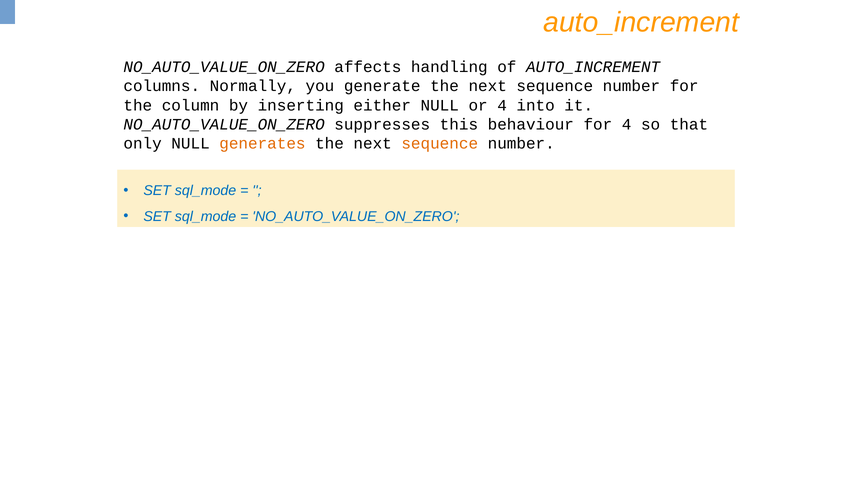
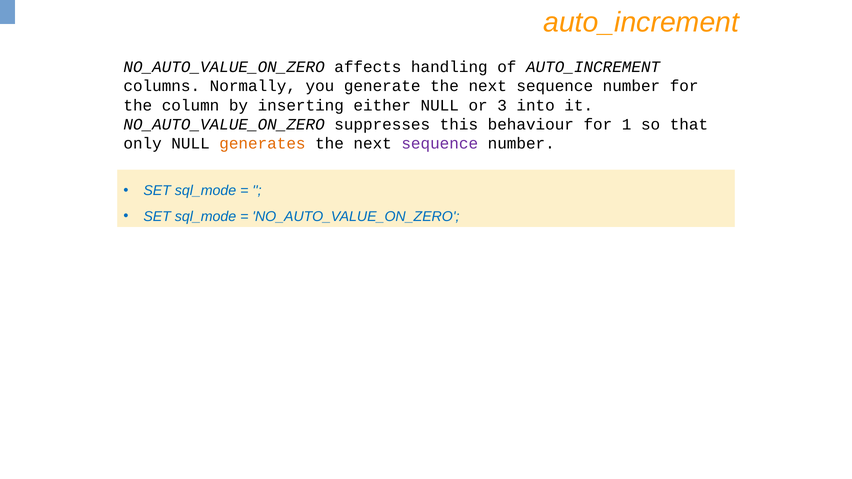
or 4: 4 -> 3 (502, 105)
for 4: 4 -> 1 (627, 125)
sequence colour: orange -> purple (440, 144)
